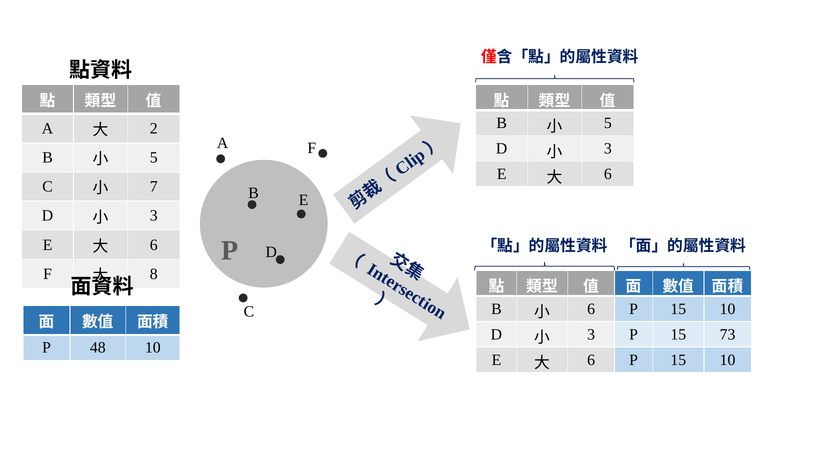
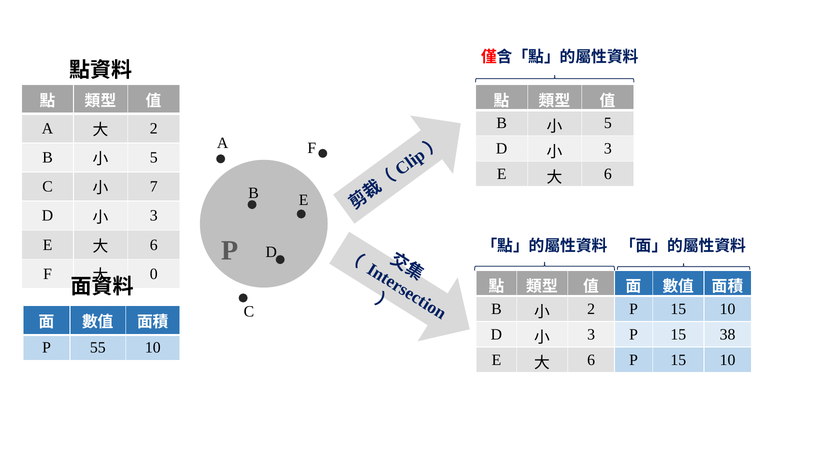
8: 8 -> 0 (154, 274)
6: 6 -> 2 (591, 309)
73: 73 -> 38 (728, 334)
48: 48 -> 55 (98, 348)
